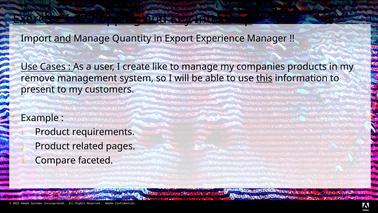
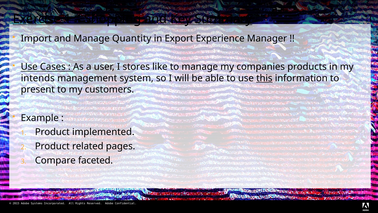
Intershop: Intershop -> Summary (223, 19)
and underline: present -> none (63, 38)
create: create -> stores (136, 67)
remove: remove -> intends (38, 78)
requirements: requirements -> implemented (103, 132)
